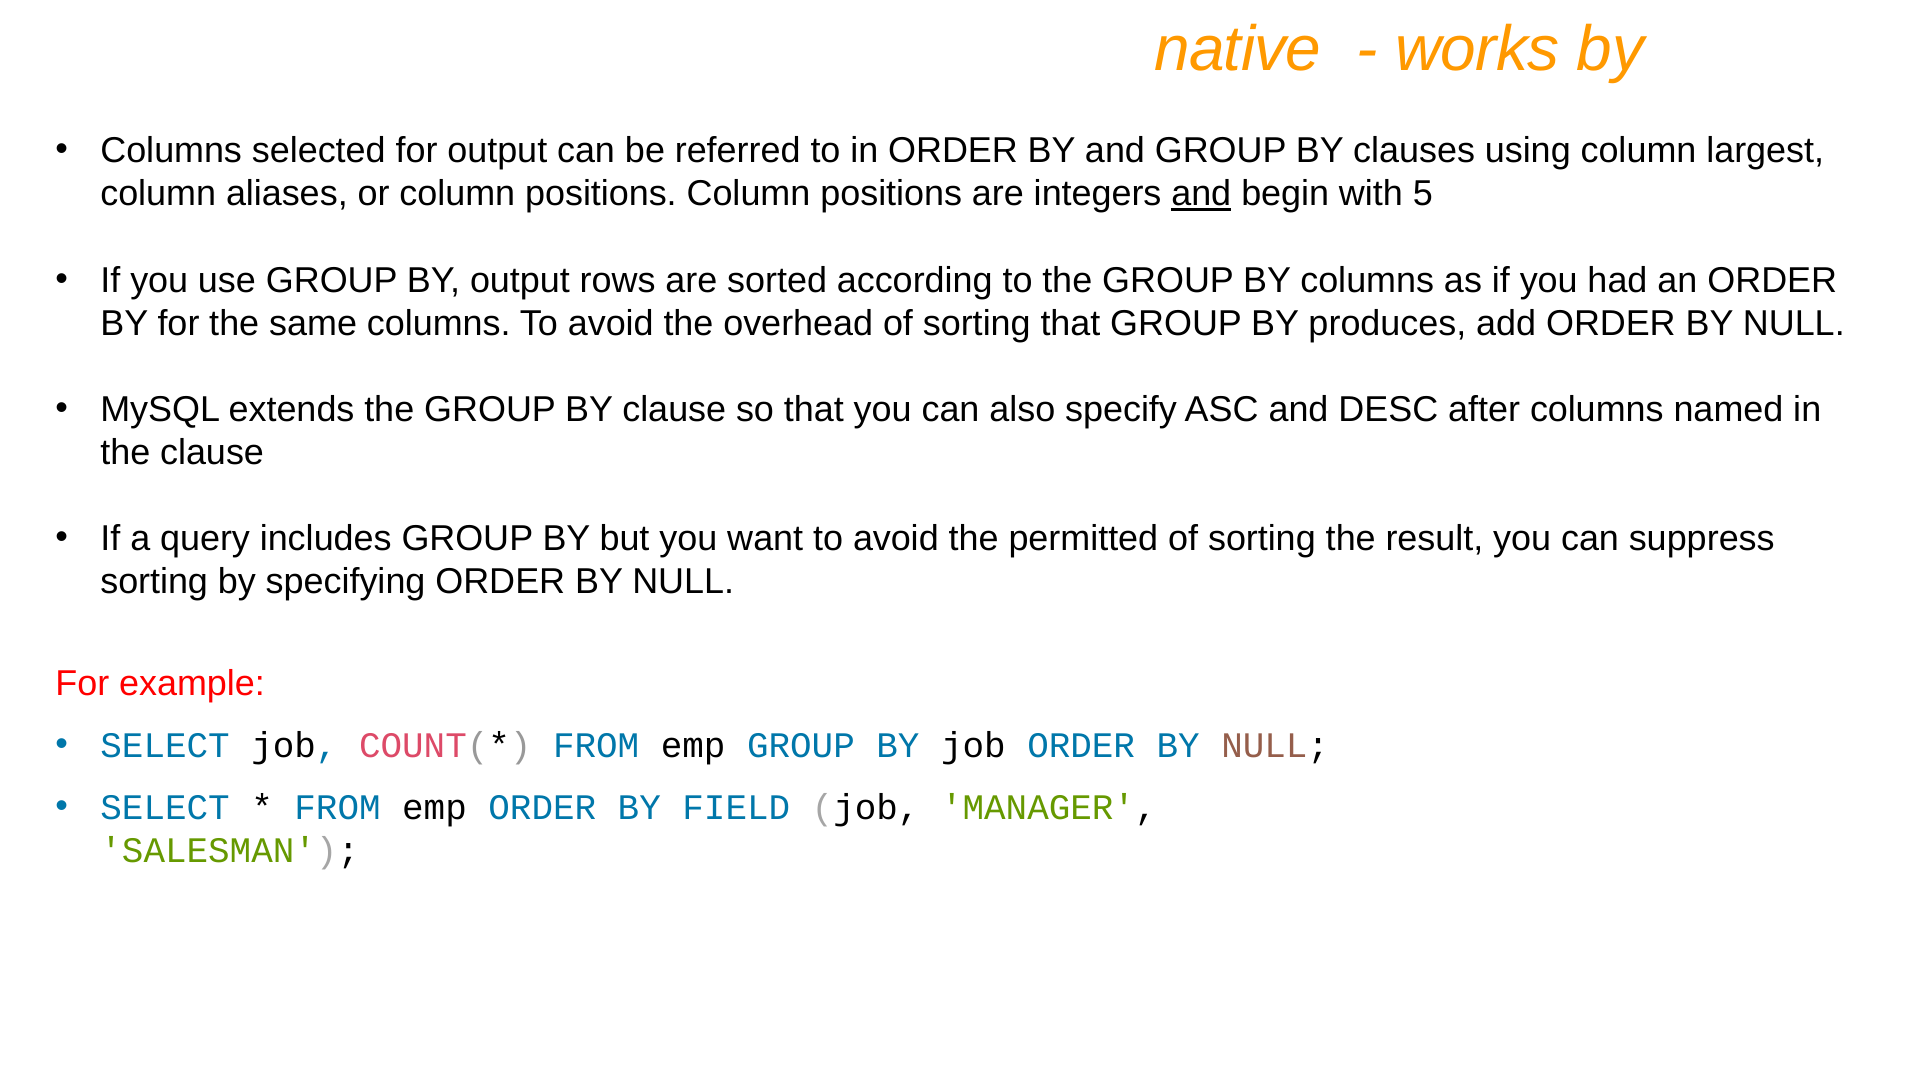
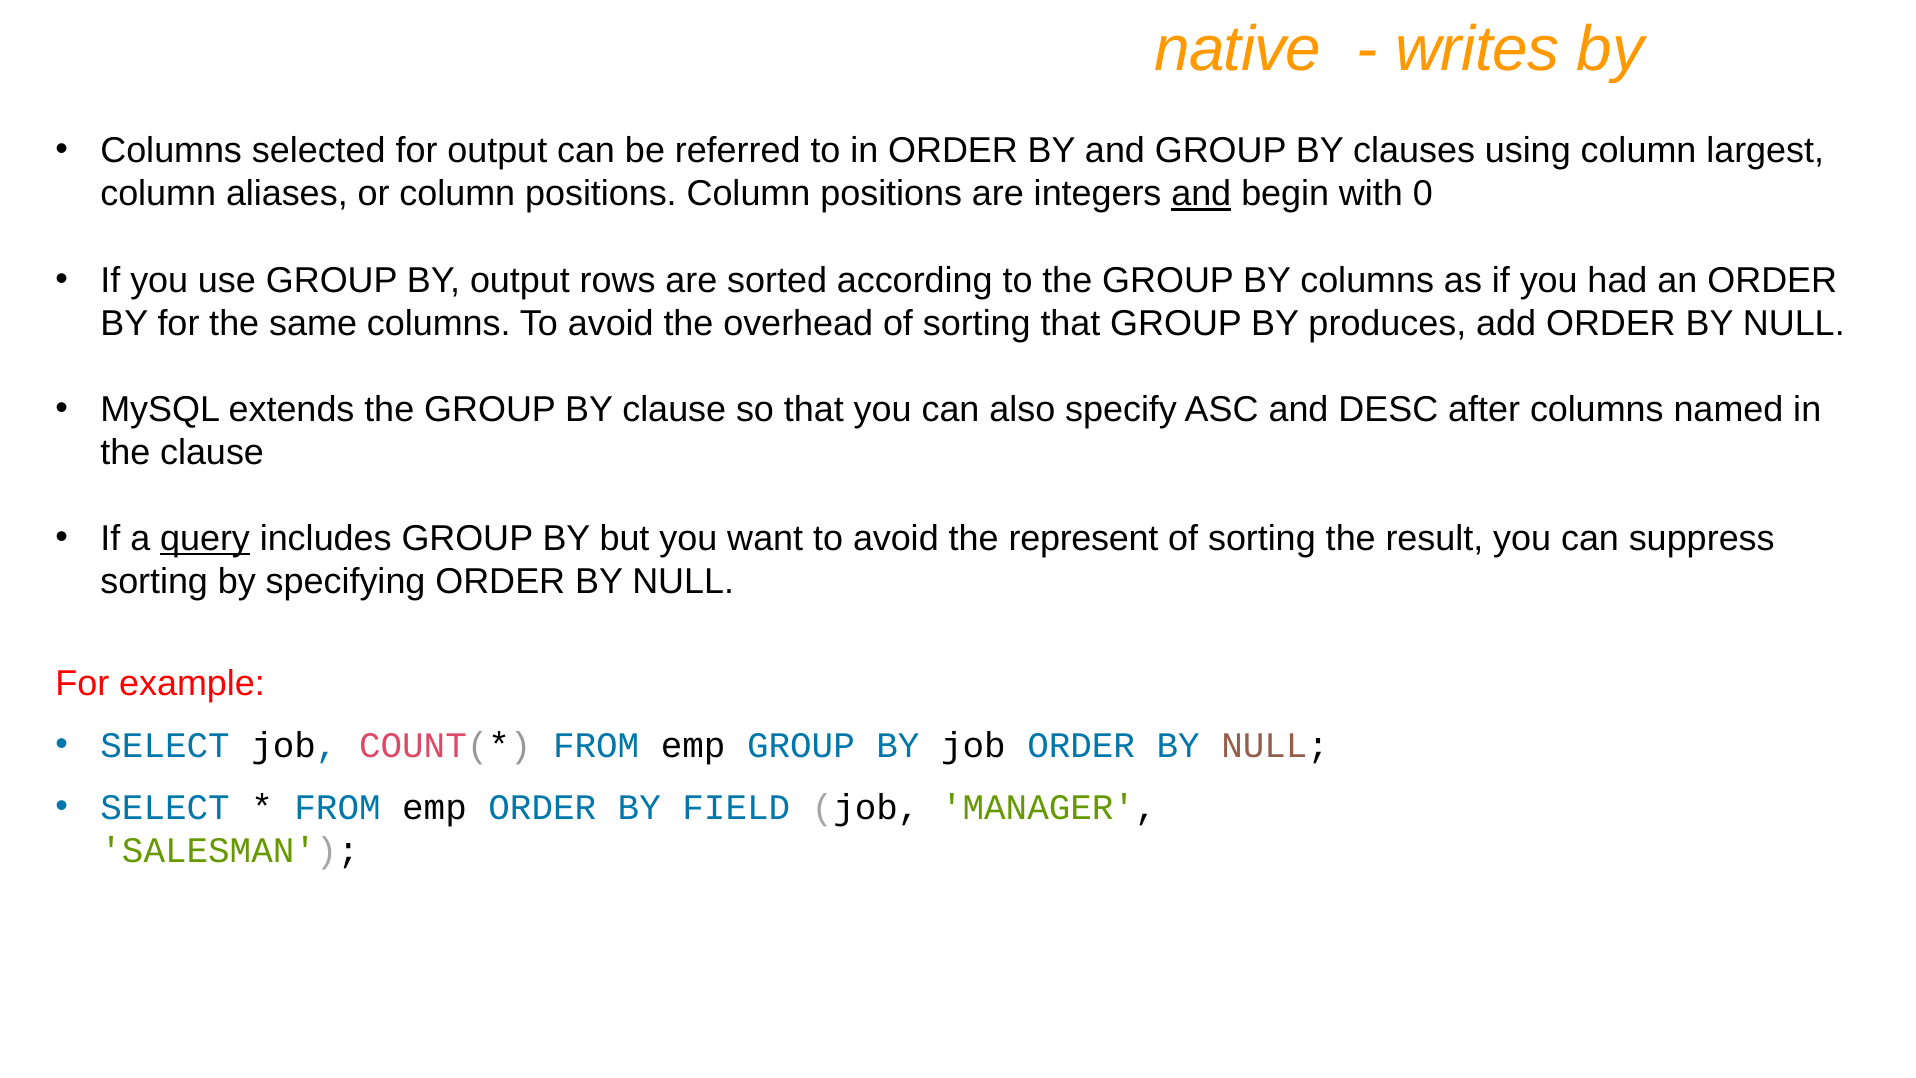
works: works -> writes (1477, 50)
5: 5 -> 0 (1423, 194)
query underline: none -> present (205, 539)
permitted: permitted -> represent (1083, 539)
